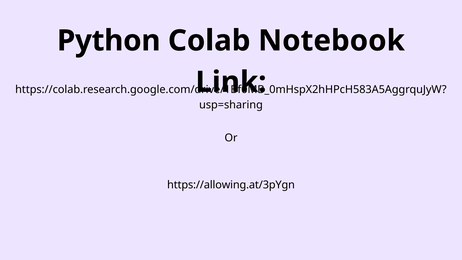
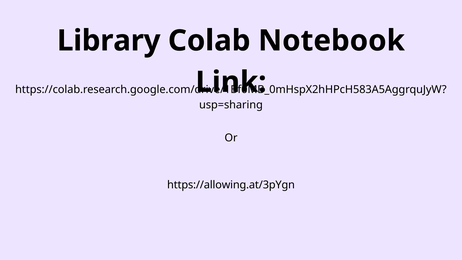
Python: Python -> Library (109, 41)
